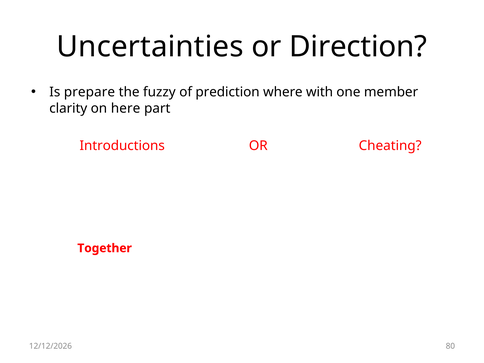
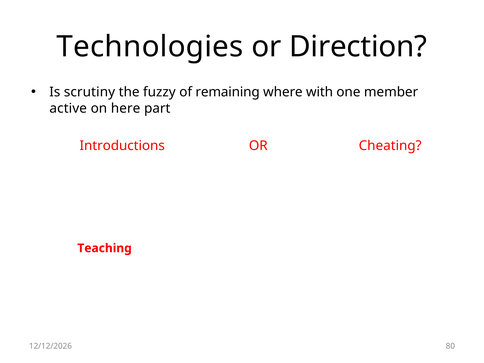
Uncertainties: Uncertainties -> Technologies (150, 47)
prepare: prepare -> scrutiny (89, 92)
prediction: prediction -> remaining (228, 92)
clarity: clarity -> active (68, 108)
Together: Together -> Teaching (105, 248)
